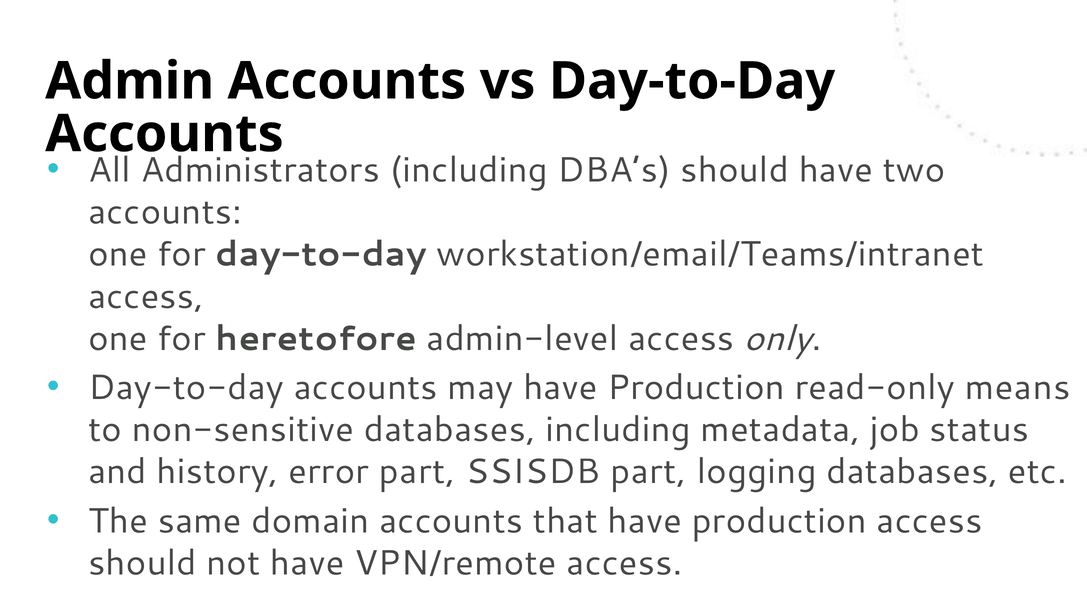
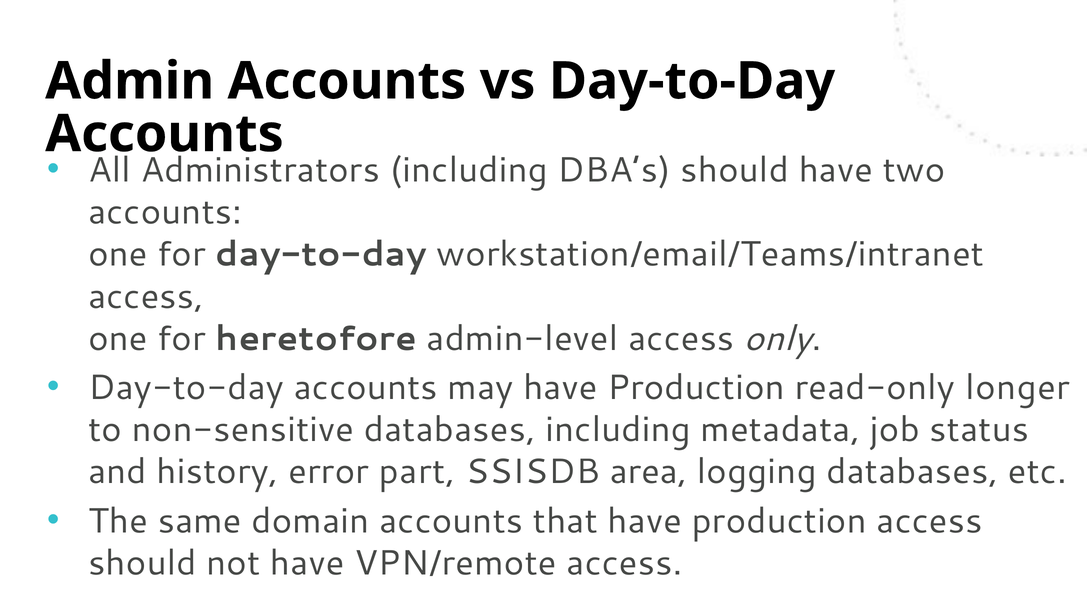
means: means -> longer (1018, 388)
SSISDB part: part -> area (649, 472)
